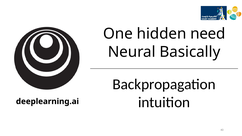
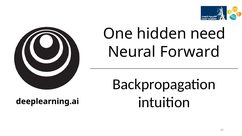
Basically: Basically -> Forward (190, 52)
